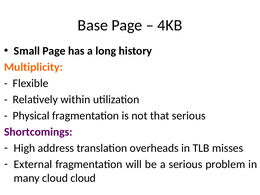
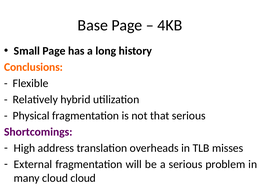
Multiplicity: Multiplicity -> Conclusions (33, 67)
within: within -> hybrid (75, 100)
